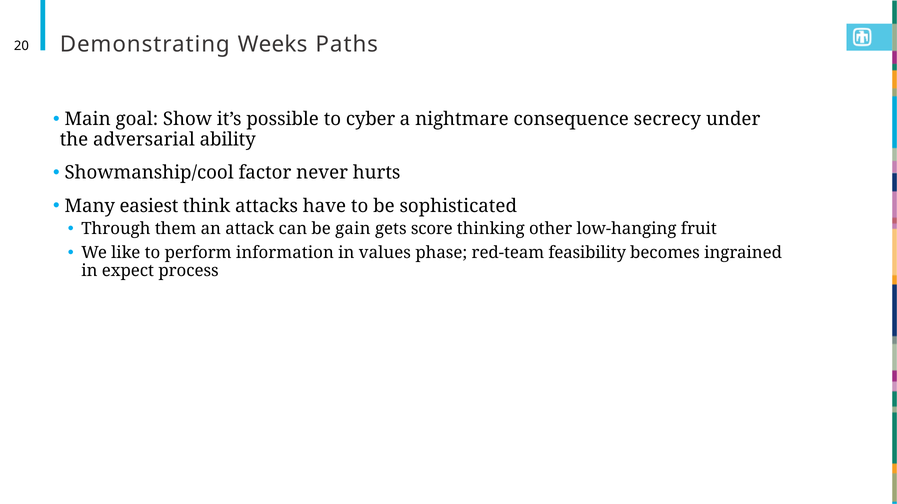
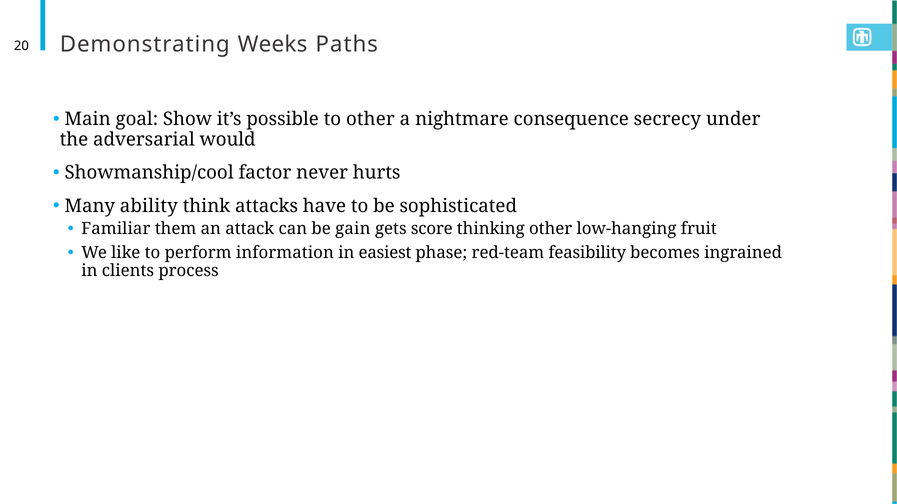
to cyber: cyber -> other (370, 119)
ability: ability -> would (228, 140)
easiest: easiest -> ability (149, 206)
Through: Through -> Familiar (116, 229)
values: values -> easiest (385, 253)
expect: expect -> clients (128, 271)
